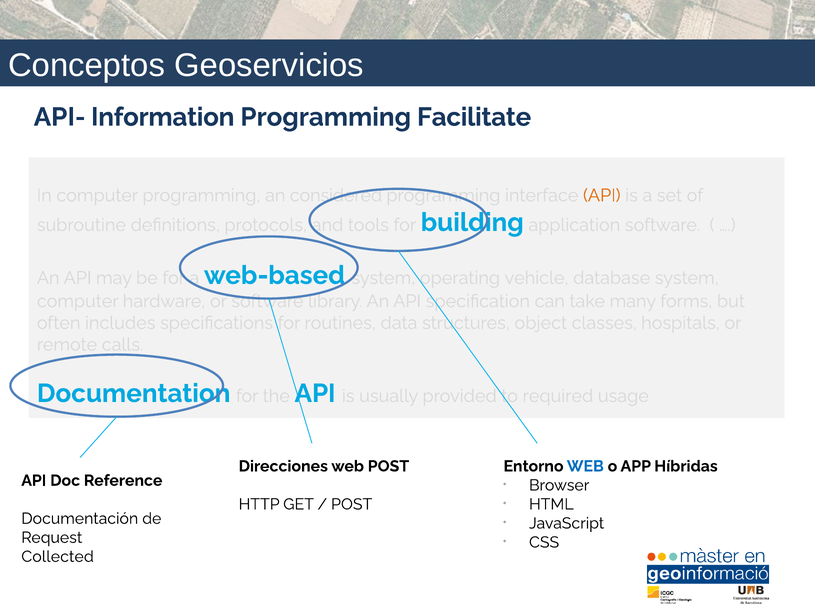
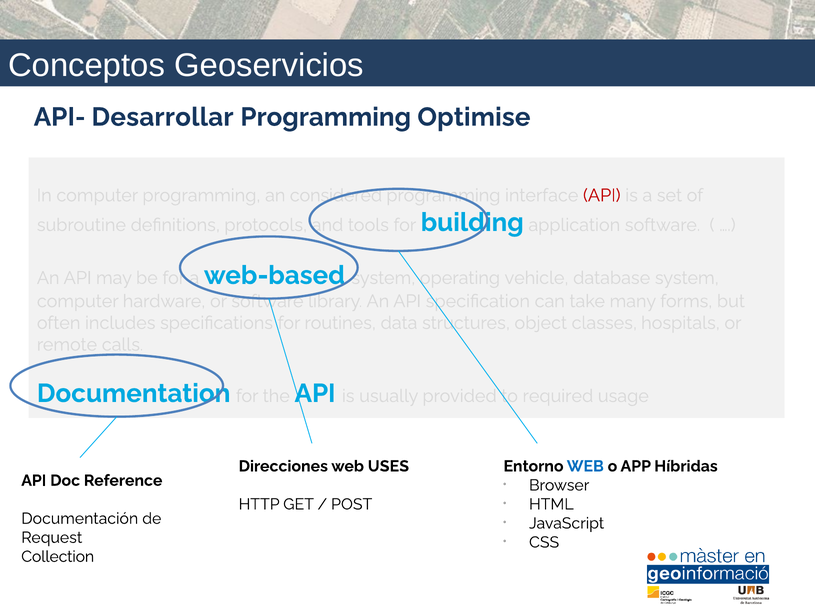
Information: Information -> Desarrollar (162, 117)
Facilitate: Facilitate -> Optimise (474, 117)
API colour: orange -> red (602, 195)
web POST: POST -> USES (388, 466)
Collected: Collected -> Collection (58, 557)
